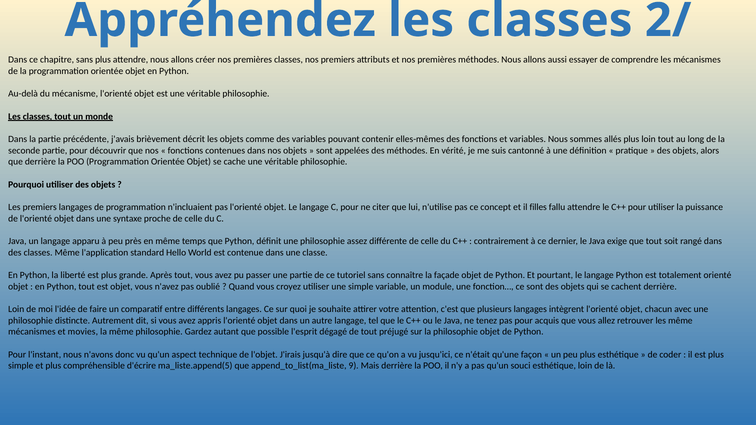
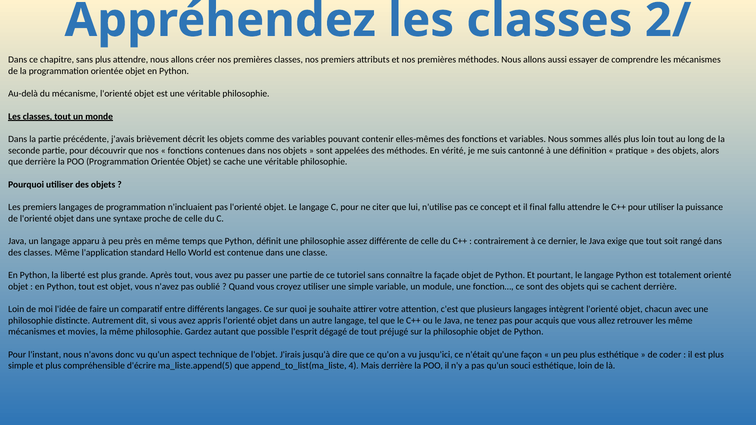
filles: filles -> final (538, 207)
9: 9 -> 4 (354, 366)
